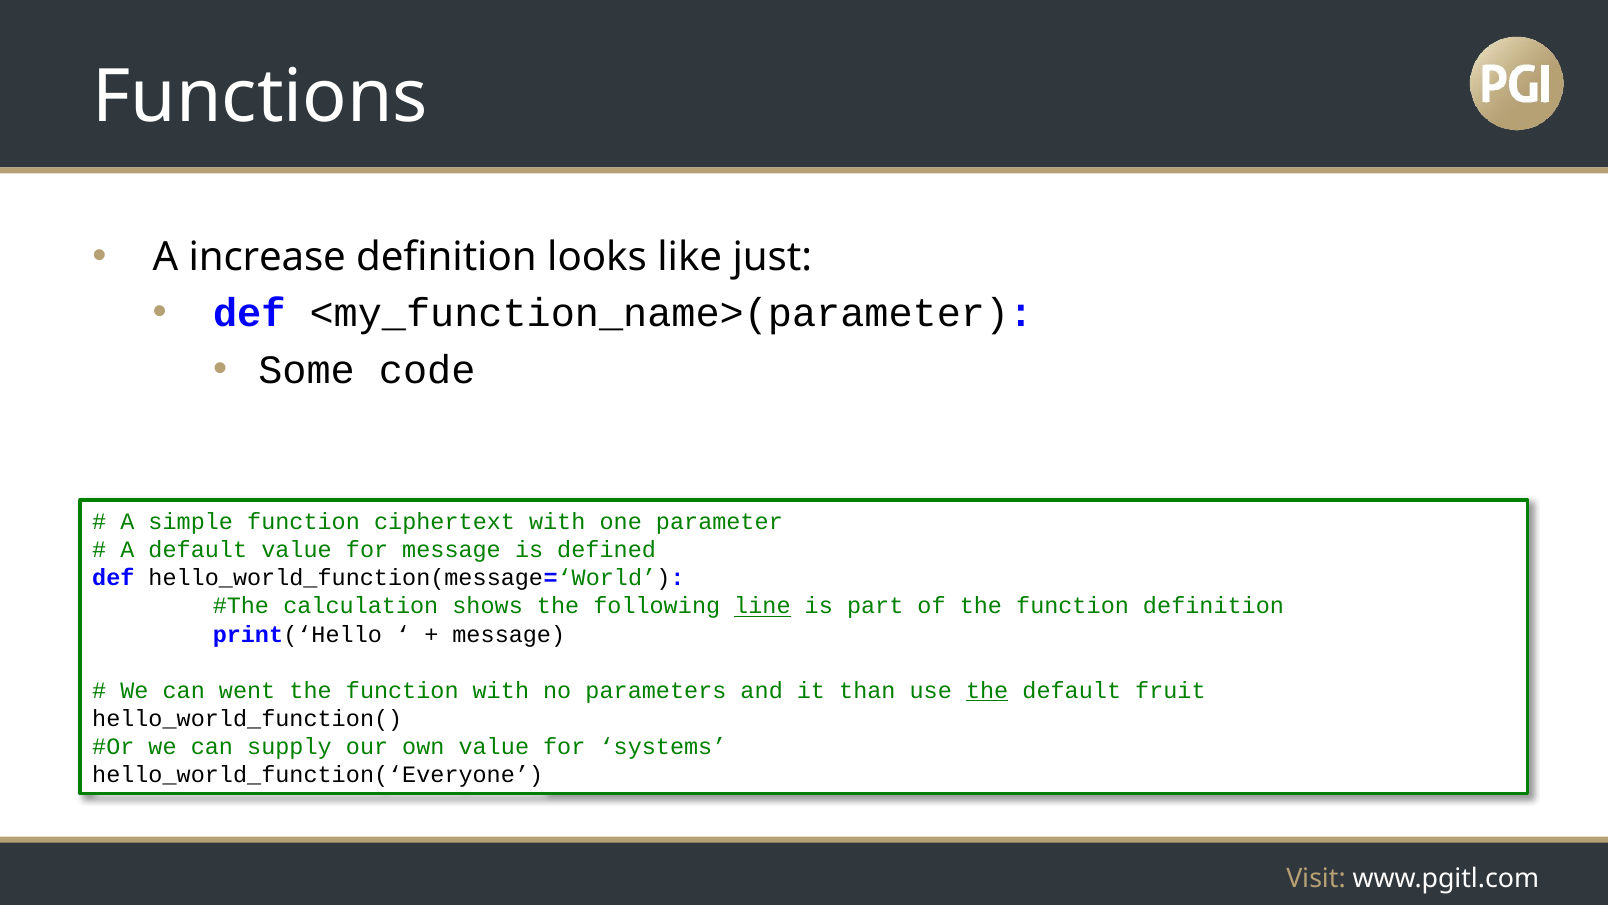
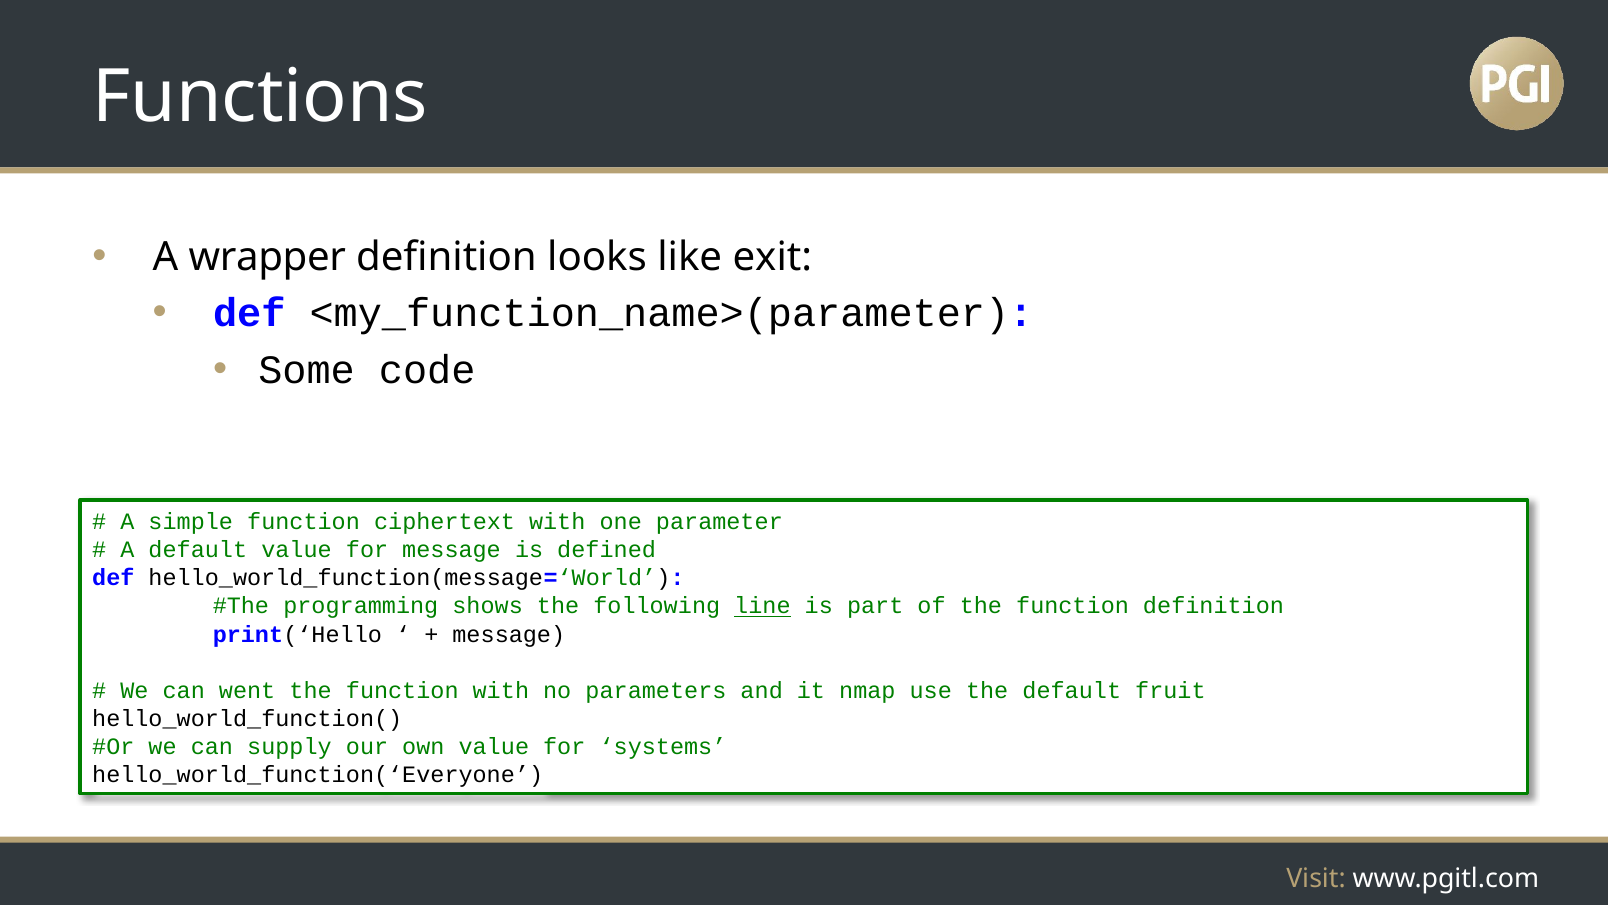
increase: increase -> wrapper (267, 257)
just: just -> exit (772, 257)
calculation: calculation -> programming (361, 606)
than: than -> nmap (867, 690)
the underline: present -> none (987, 690)
